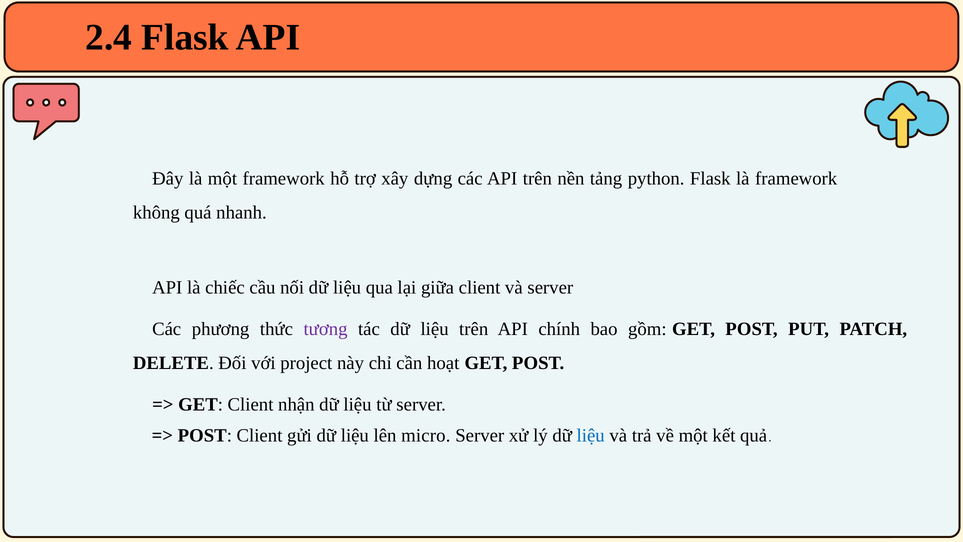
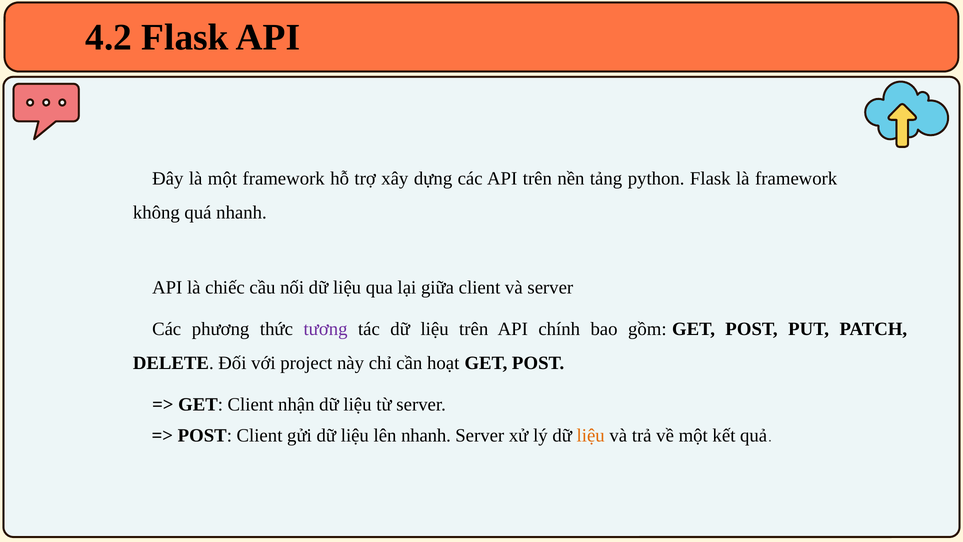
2.4: 2.4 -> 4.2 (109, 37)
lên micro: micro -> nhanh (426, 435)
liệu colour: blue -> orange (591, 435)
